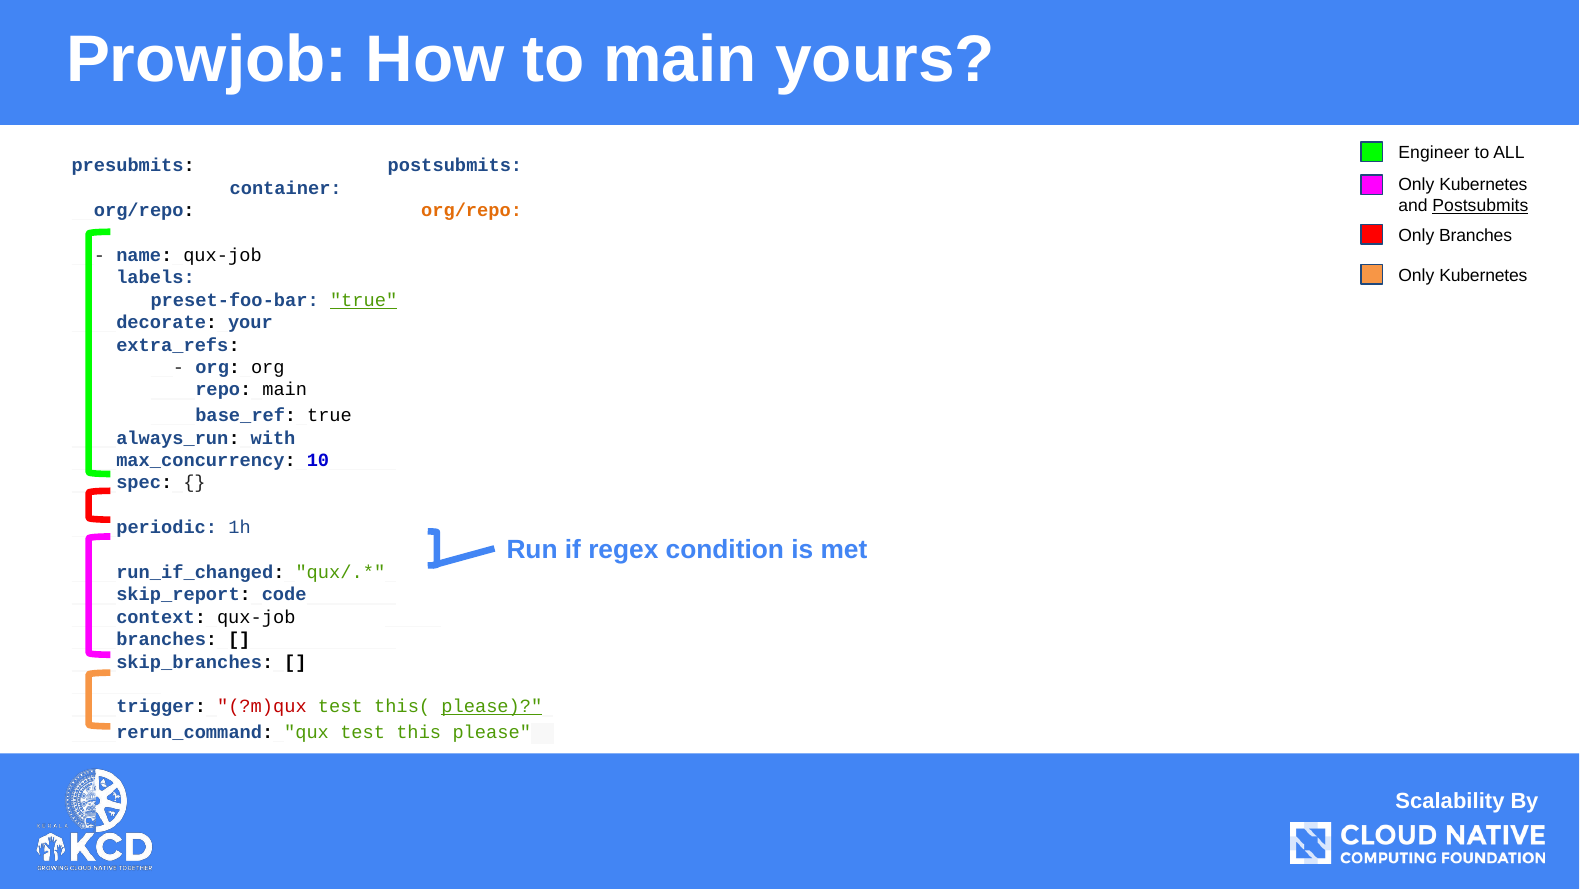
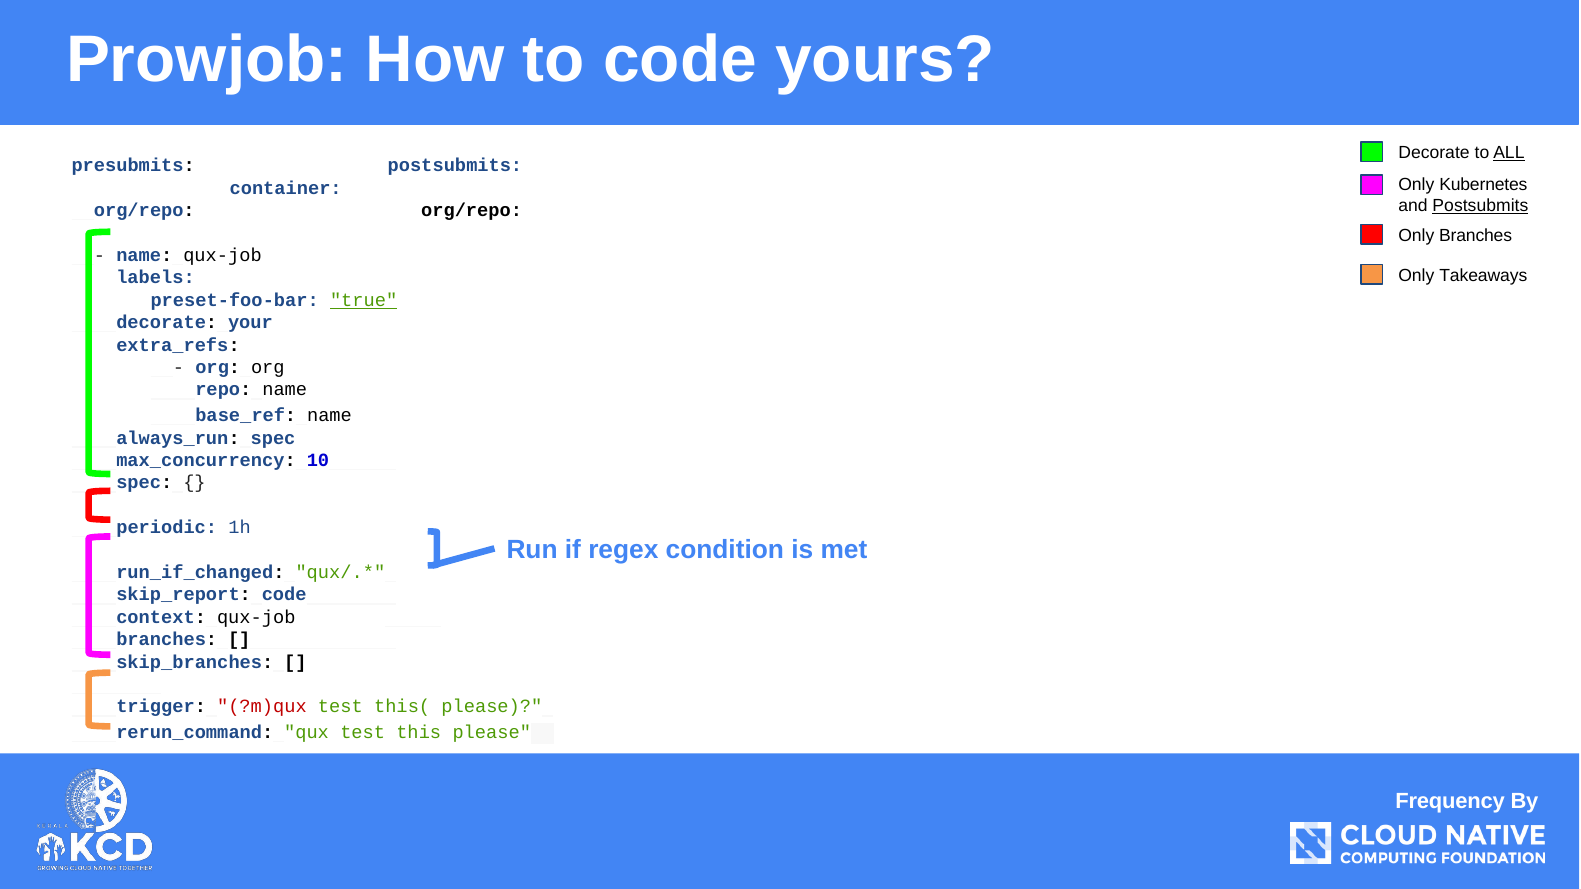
to main: main -> code (680, 60)
Engineer: Engineer -> Decorate (1434, 153)
ALL underline: none -> present (1509, 153)
org/repo colour: orange -> black (472, 211)
Kubernetes: Kubernetes -> Takeaways (1483, 275)
repo main: main -> name (285, 390)
base_ref true: true -> name (329, 416)
always_run with: with -> spec (273, 438)
please underline: present -> none (492, 707)
Scalability: Scalability -> Frequency (1450, 801)
